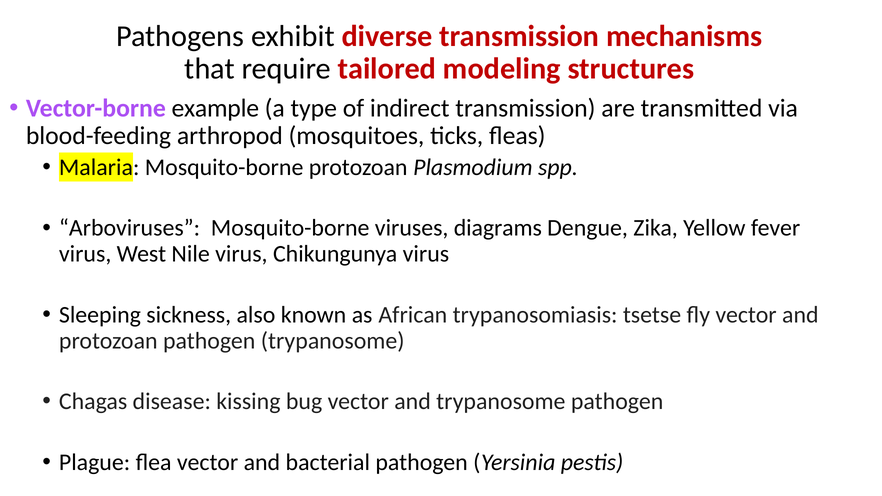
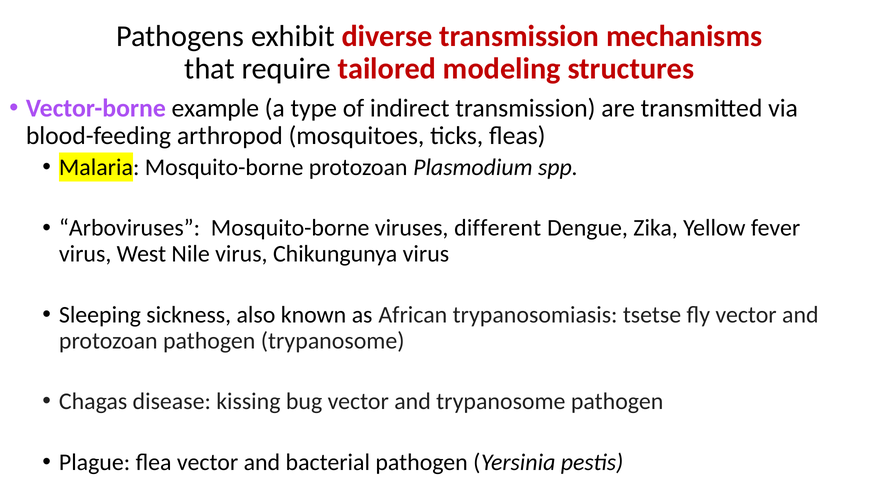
diagrams: diagrams -> different (498, 228)
